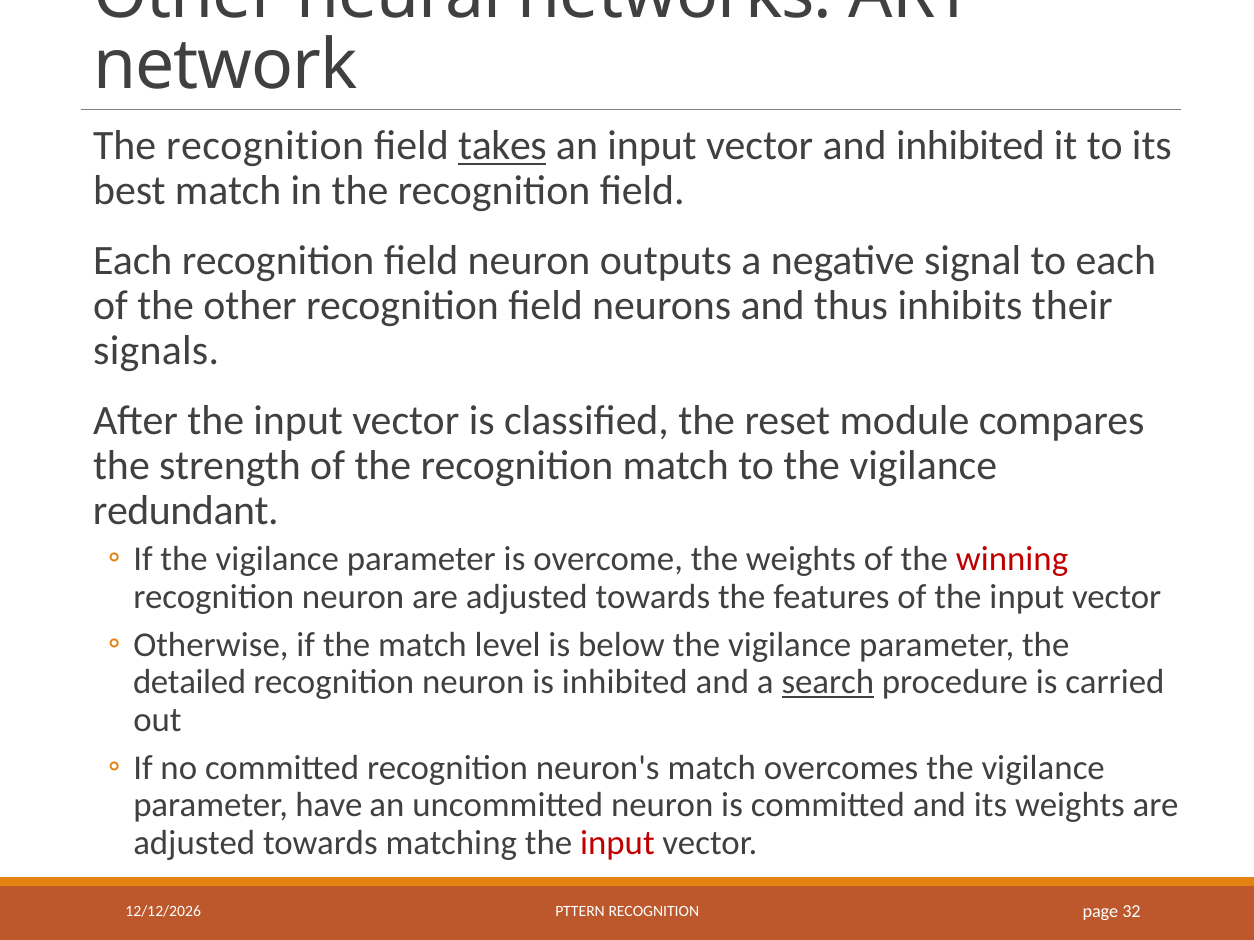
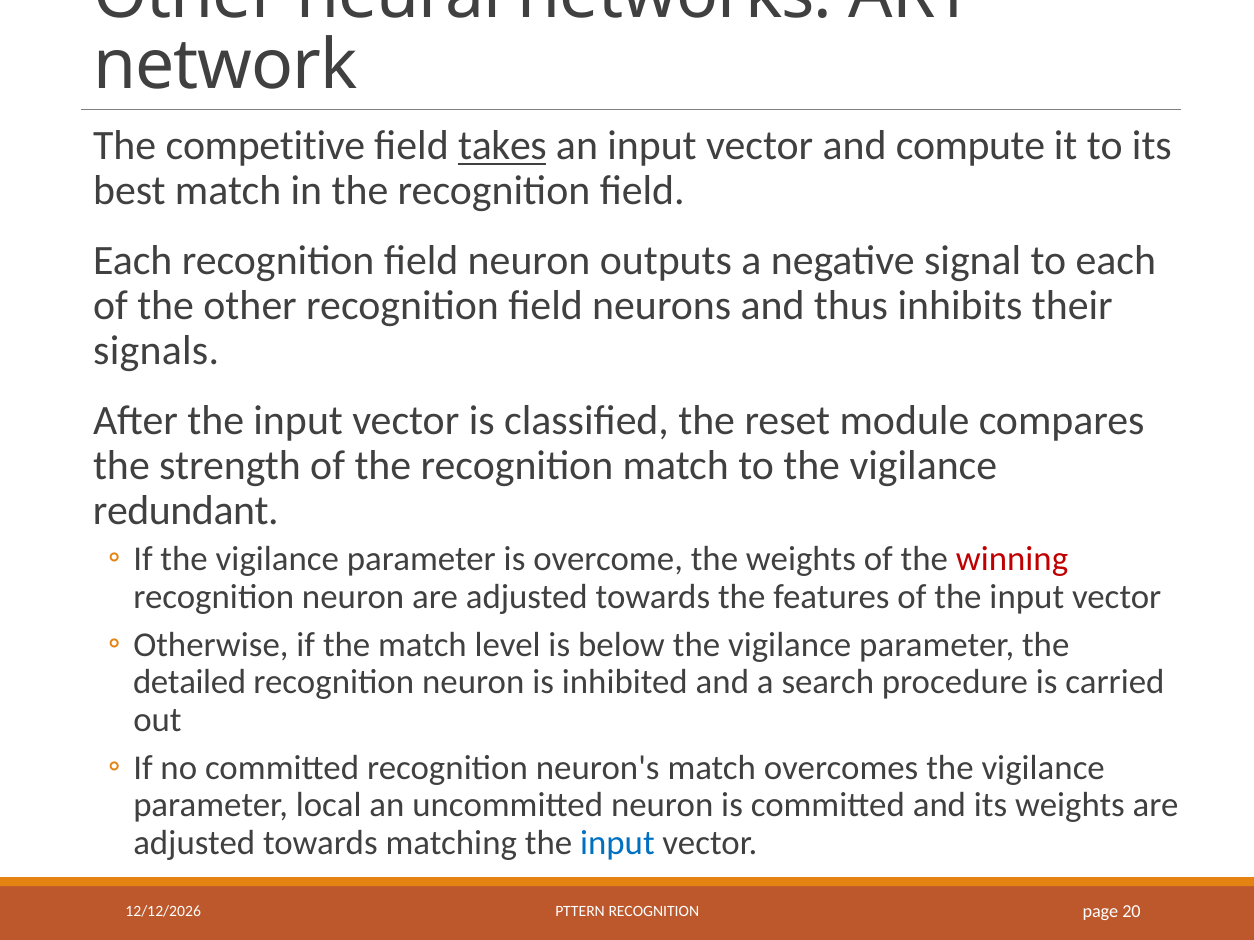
recognition: recognition -> competitive (265, 146)
and inhibited: inhibited -> compute (970, 146)
search underline: present -> none (828, 683)
have: have -> local (329, 806)
input colour: red -> blue (617, 843)
32: 32 -> 20 (1132, 912)
